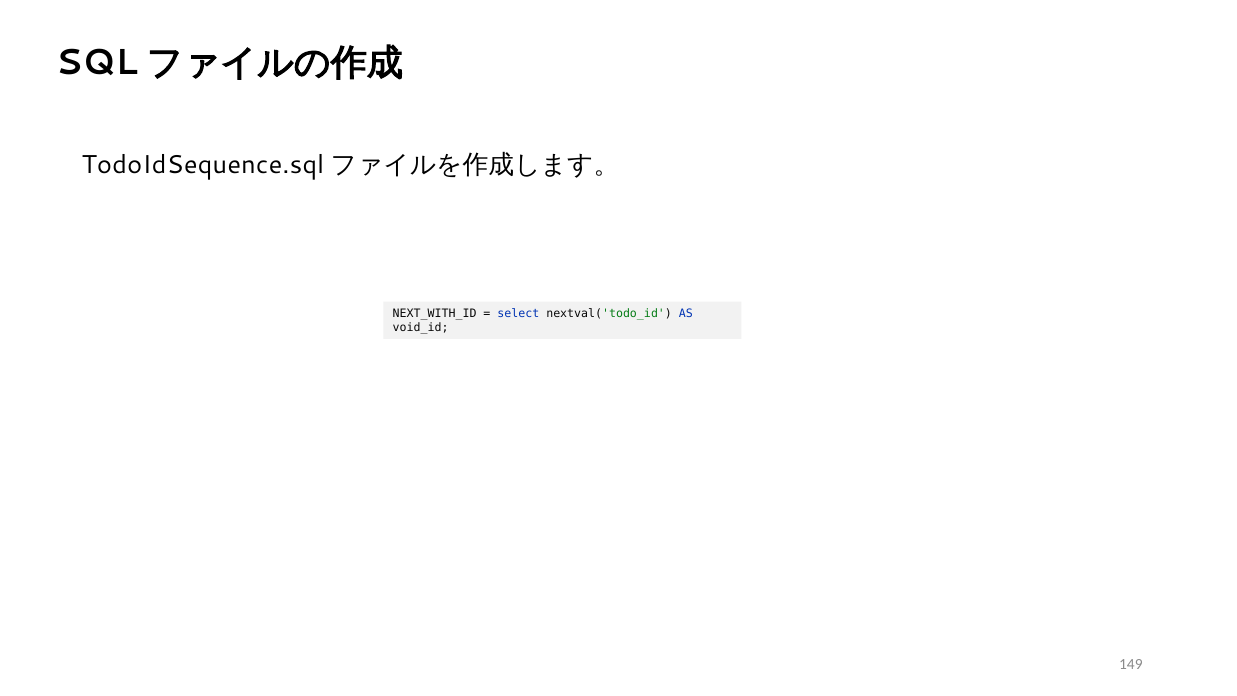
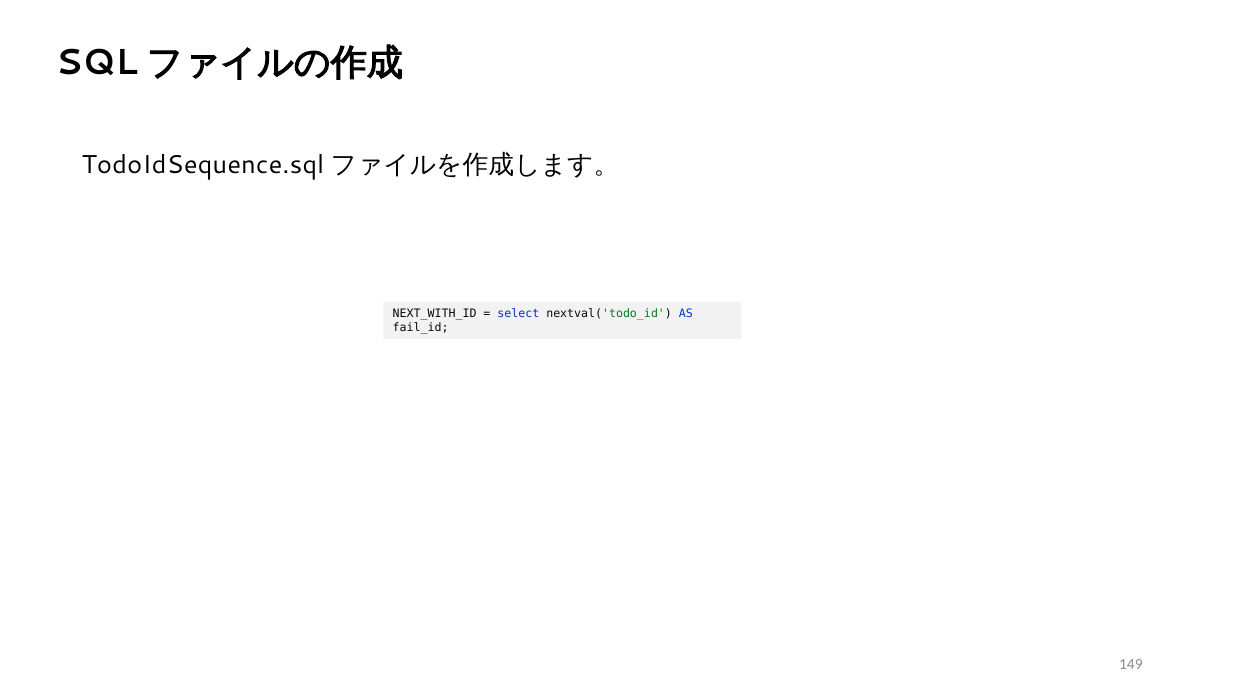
void_id: void_id -> fail_id (421, 328)
